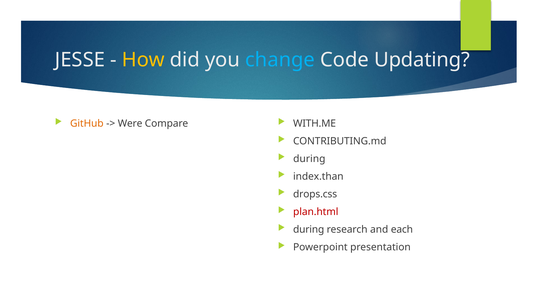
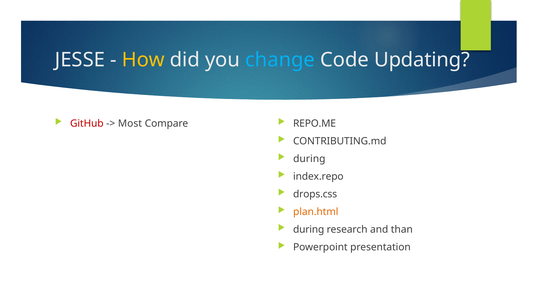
GitHub colour: orange -> red (87, 124)
Were: Were -> Most (130, 124)
WITH.ME: WITH.ME -> REPO.ME (315, 124)
index.than: index.than -> index.repo (318, 177)
plan.html colour: red -> orange (316, 212)
each: each -> than (402, 230)
